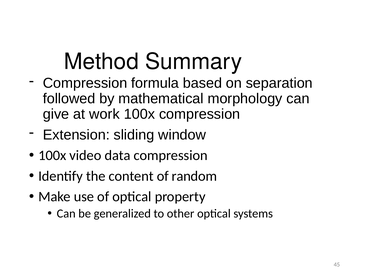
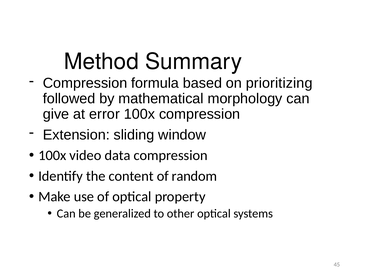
separation: separation -> prioritizing (279, 83)
work: work -> error (104, 114)
